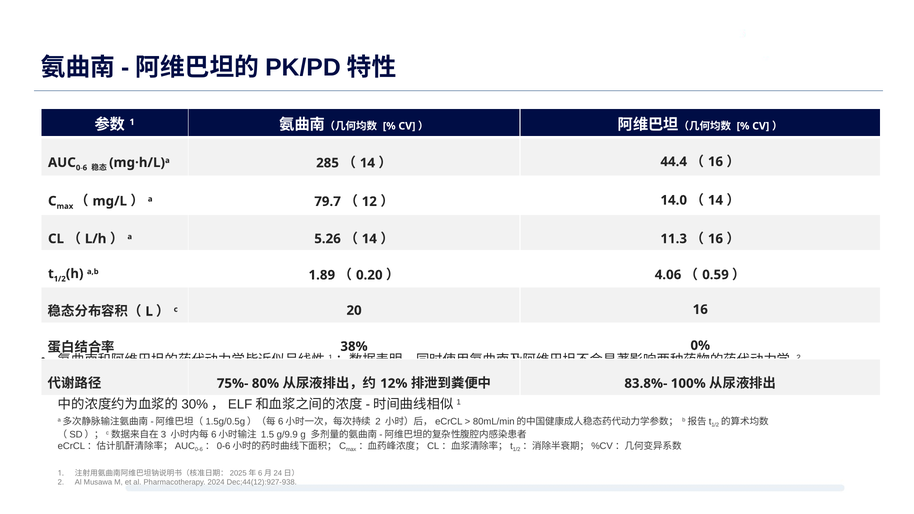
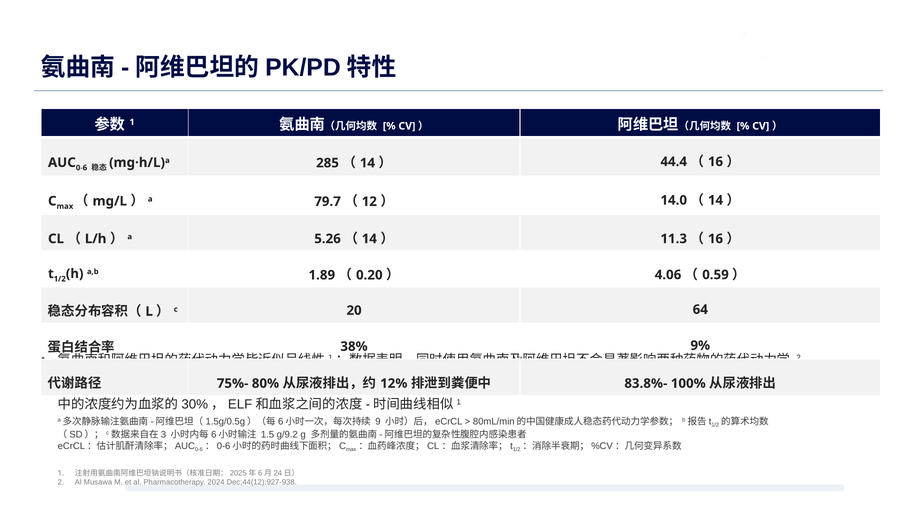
20 16: 16 -> 64 (700, 310)
0%: 0% -> 9% (700, 346)
2: 2 -> 9 (378, 422)
g/9.9: g/9.9 -> g/9.2 (287, 435)
